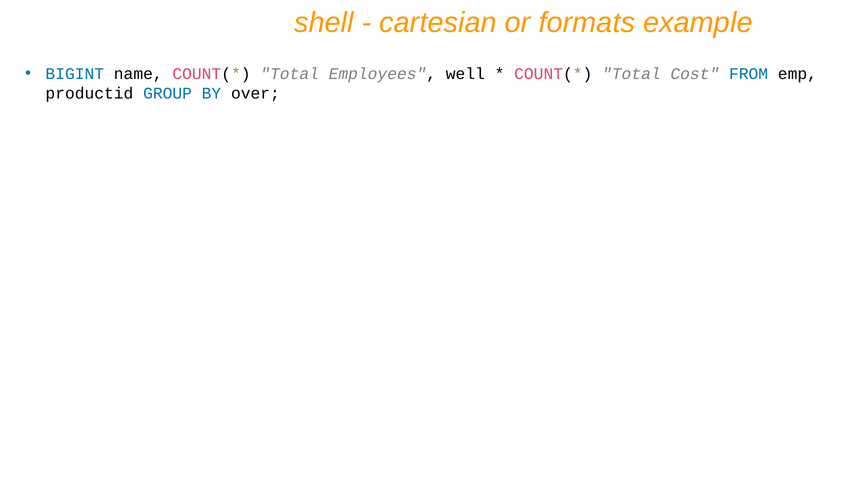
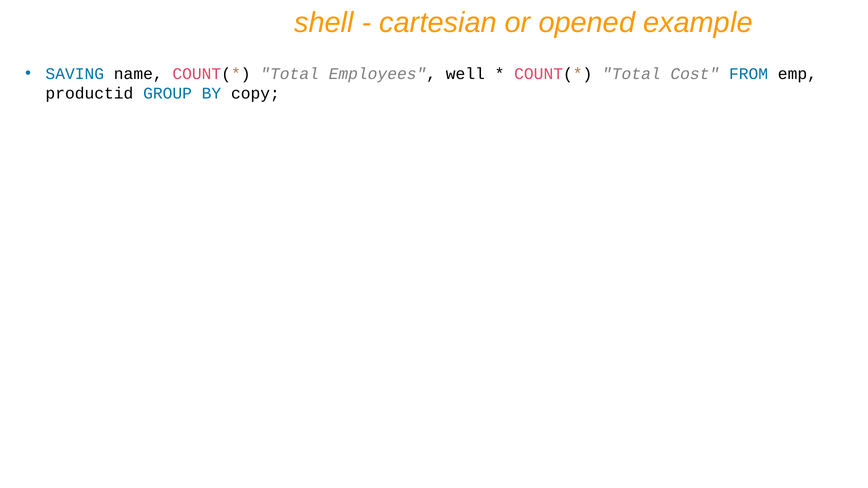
formats: formats -> opened (587, 23)
BIGINT: BIGINT -> SAVING (75, 74)
over: over -> copy (255, 93)
